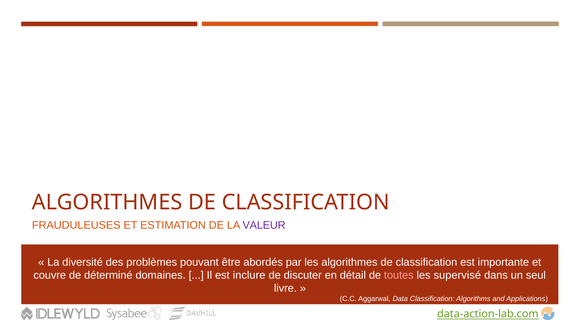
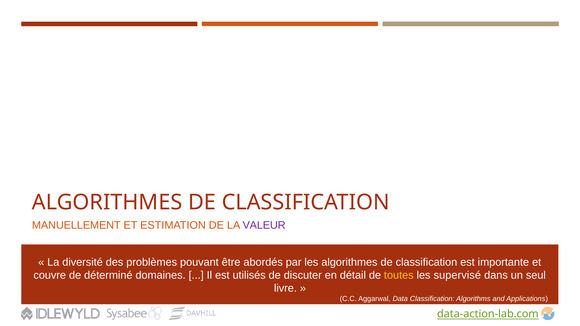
FRAUDULEUSES: FRAUDULEUSES -> MANUELLEMENT (76, 226)
inclure: inclure -> utilisés (249, 275)
toutes colour: pink -> yellow (399, 275)
